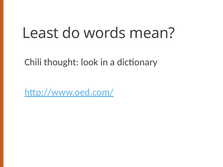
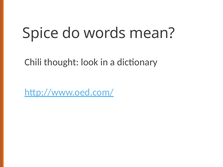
Least: Least -> Spice (40, 33)
